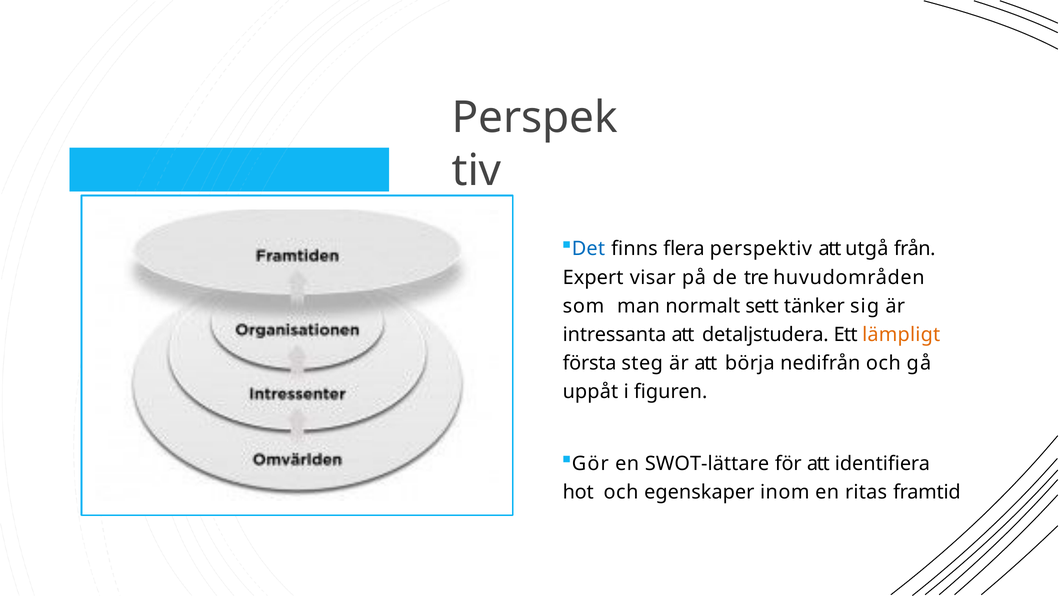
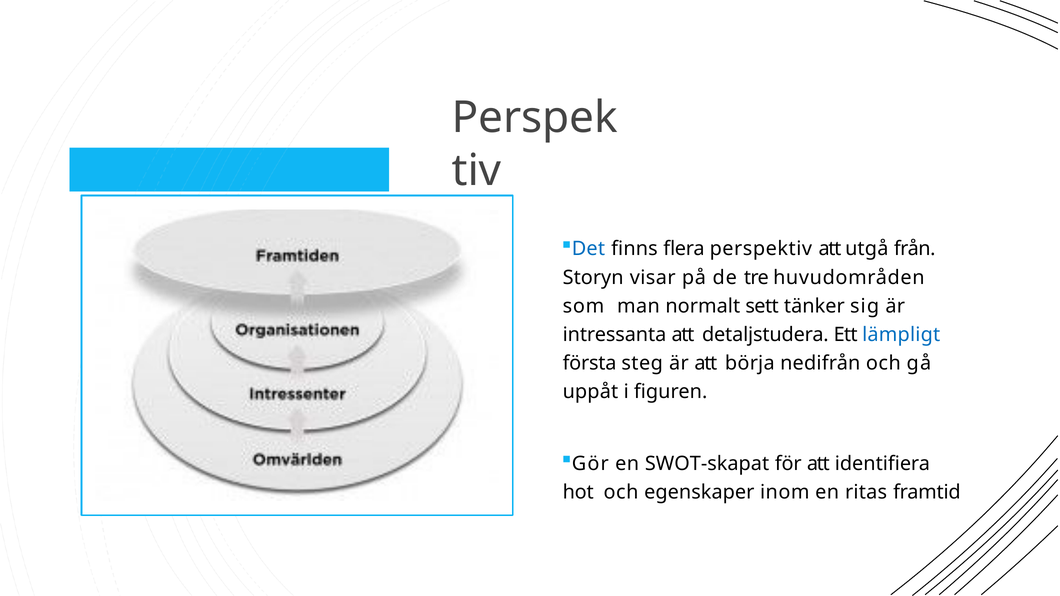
Expert: Expert -> Storyn (593, 278)
lämpligt colour: orange -> blue (901, 335)
SWOT-lättare: SWOT-lättare -> SWOT-skapat (707, 464)
